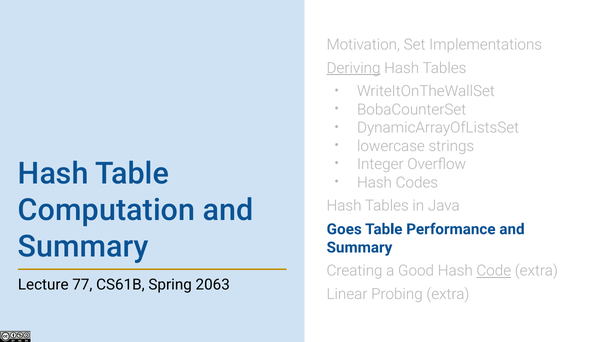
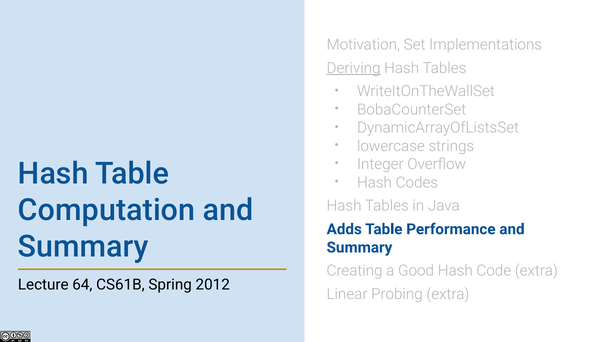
Goes: Goes -> Adds (344, 230)
Code underline: present -> none (494, 271)
77: 77 -> 64 (82, 285)
2063: 2063 -> 2012 (213, 285)
